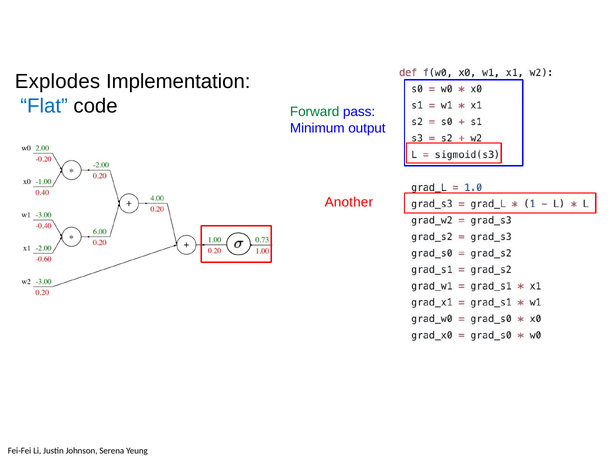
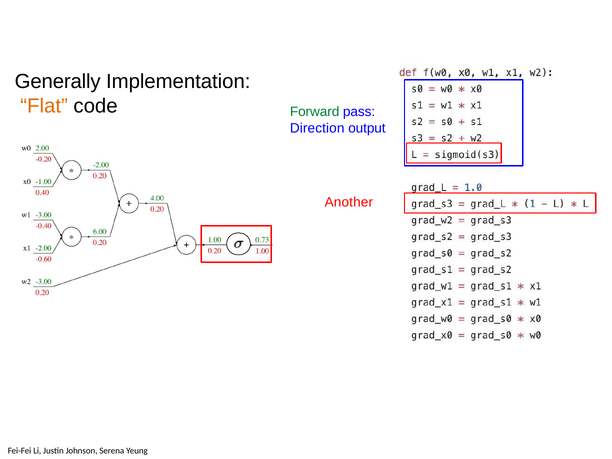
Explodes: Explodes -> Generally (58, 82)
Flat colour: blue -> orange (44, 106)
Minimum: Minimum -> Direction (317, 128)
